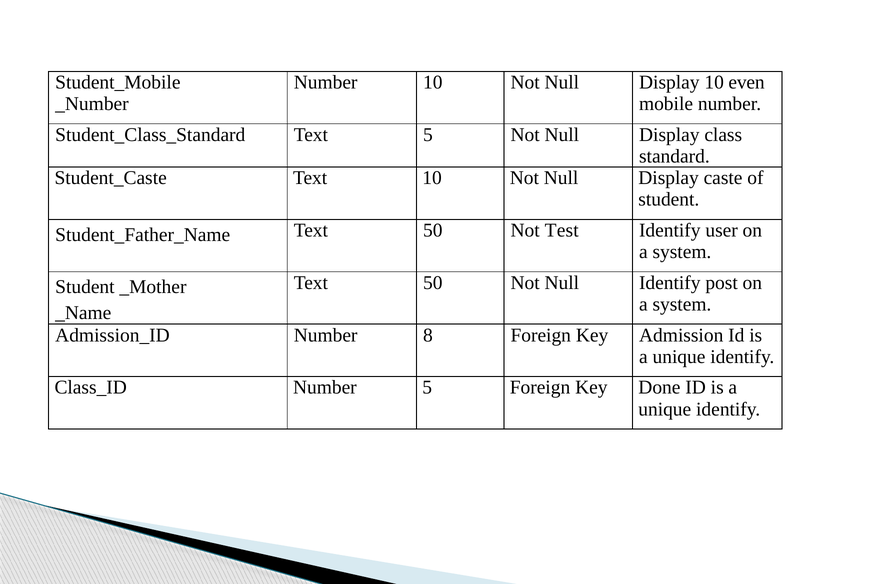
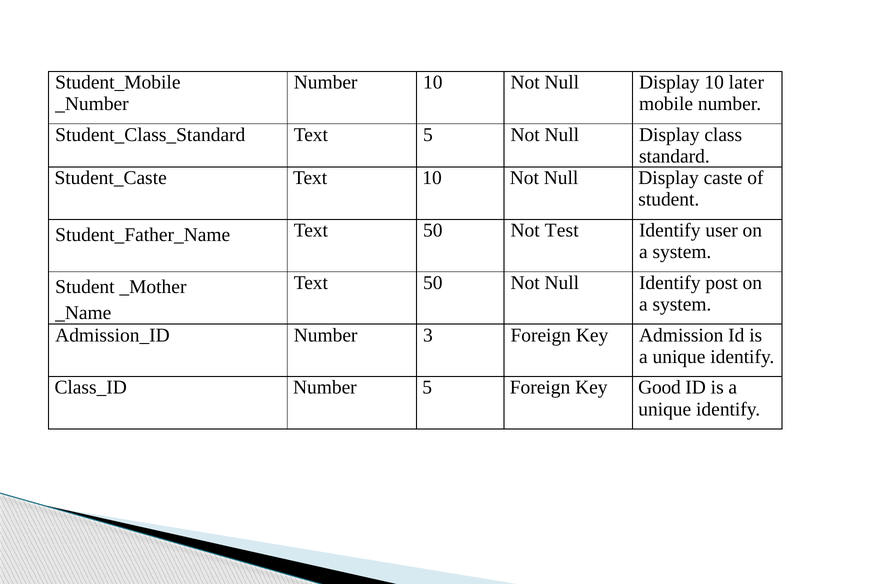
even: even -> later (746, 82)
8: 8 -> 3 (428, 335)
Done: Done -> Good (659, 388)
